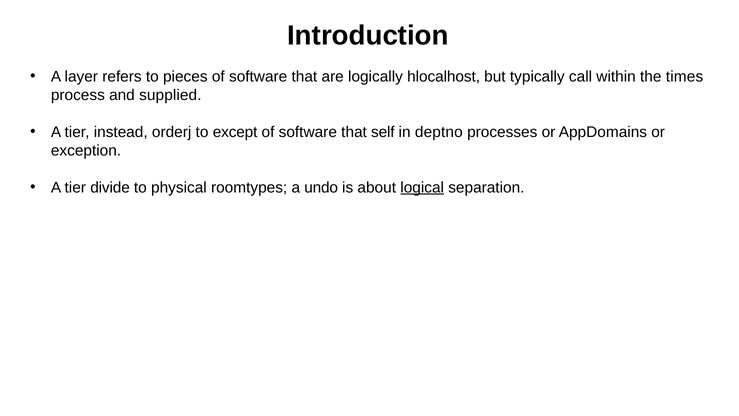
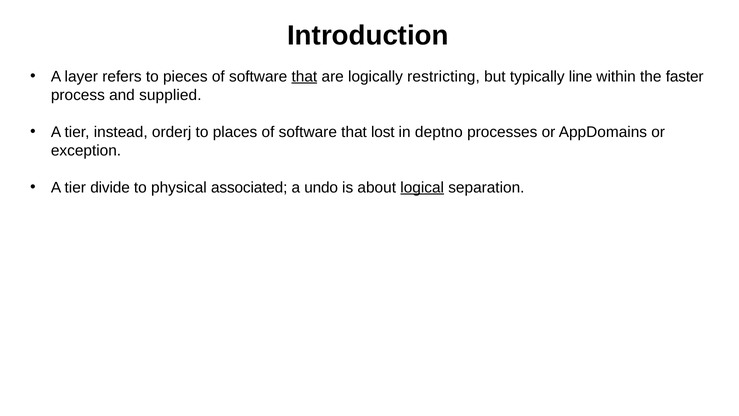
that underline: none -> present (304, 76)
hlocalhost: hlocalhost -> restricting (444, 76)
call: call -> line (581, 76)
times: times -> faster (685, 76)
except: except -> places (235, 132)
self: self -> lost (383, 132)
roomtypes: roomtypes -> associated (249, 187)
